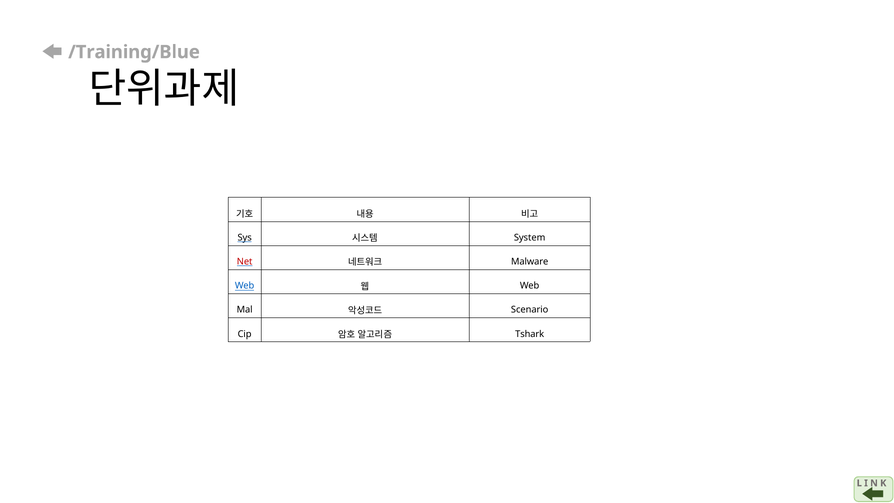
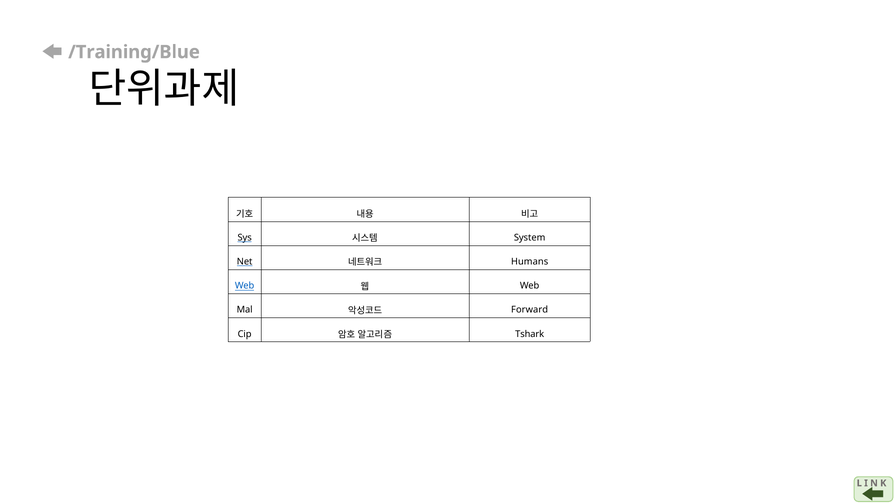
Net colour: red -> black (245, 262)
Malware: Malware -> Humans (530, 262)
Scenario: Scenario -> Forward (530, 310)
